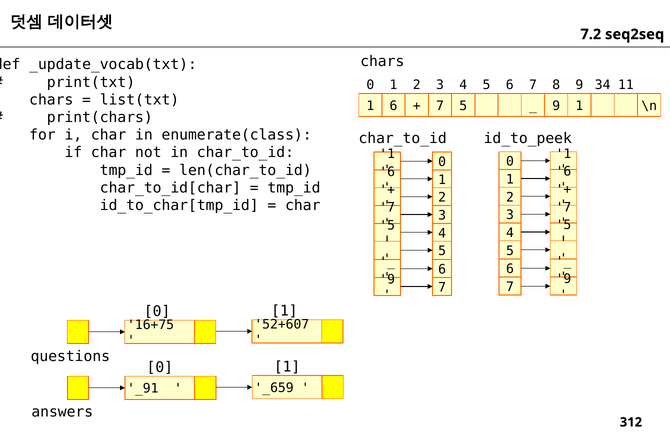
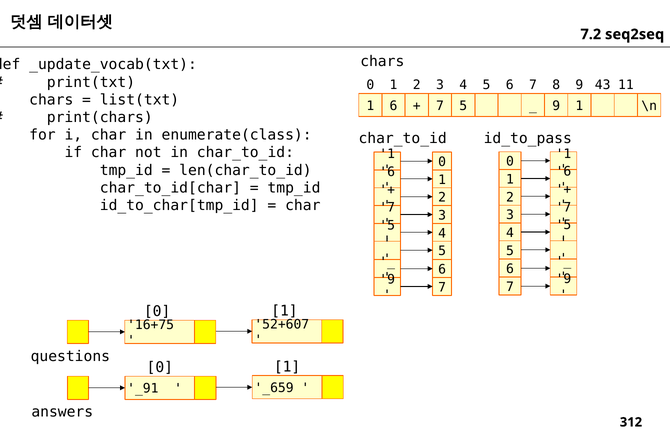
34: 34 -> 43 (603, 85)
id_to_peek: id_to_peek -> id_to_pass (528, 138)
